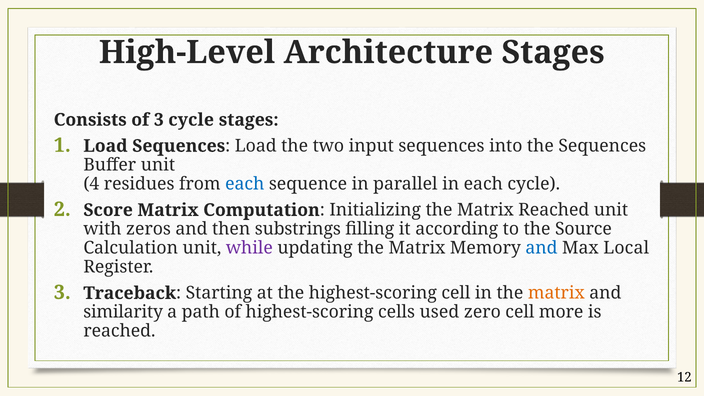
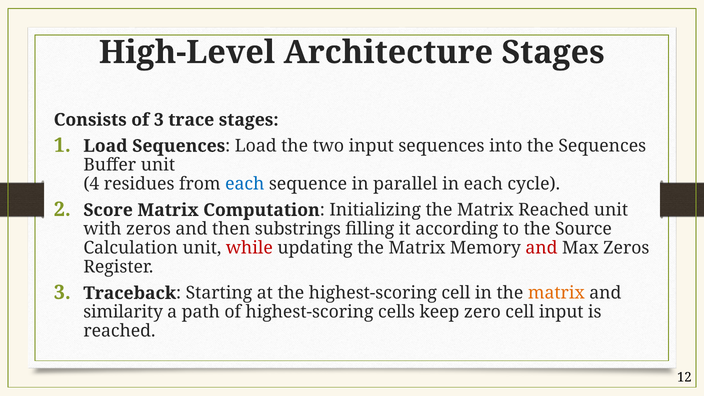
3 cycle: cycle -> trace (191, 120)
while colour: purple -> red (249, 248)
and colour: blue -> red (541, 248)
Max Local: Local -> Zeros (626, 248)
used: used -> keep (439, 312)
cell more: more -> input (561, 312)
